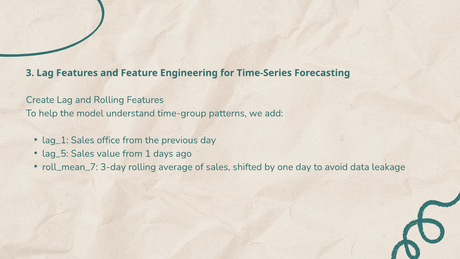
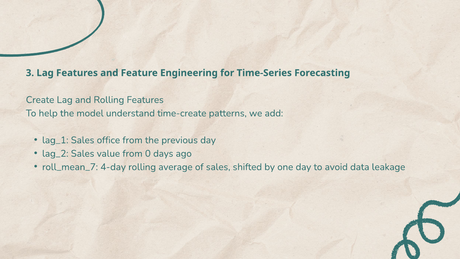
time-group: time-group -> time-create (182, 113)
lag_5: lag_5 -> lag_2 (55, 153)
1: 1 -> 0 (148, 153)
3-day: 3-day -> 4-day (113, 167)
